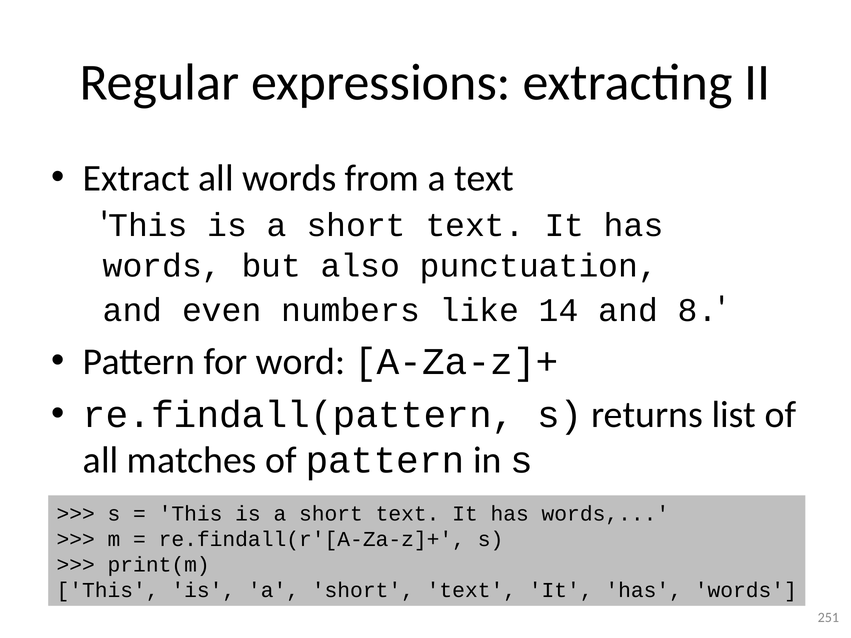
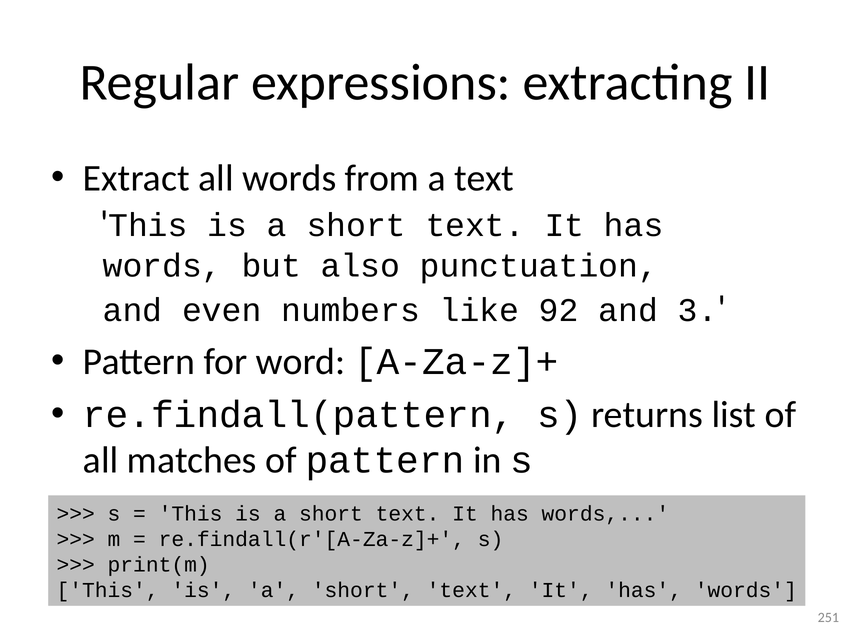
14: 14 -> 92 (559, 311)
8: 8 -> 3 (698, 311)
